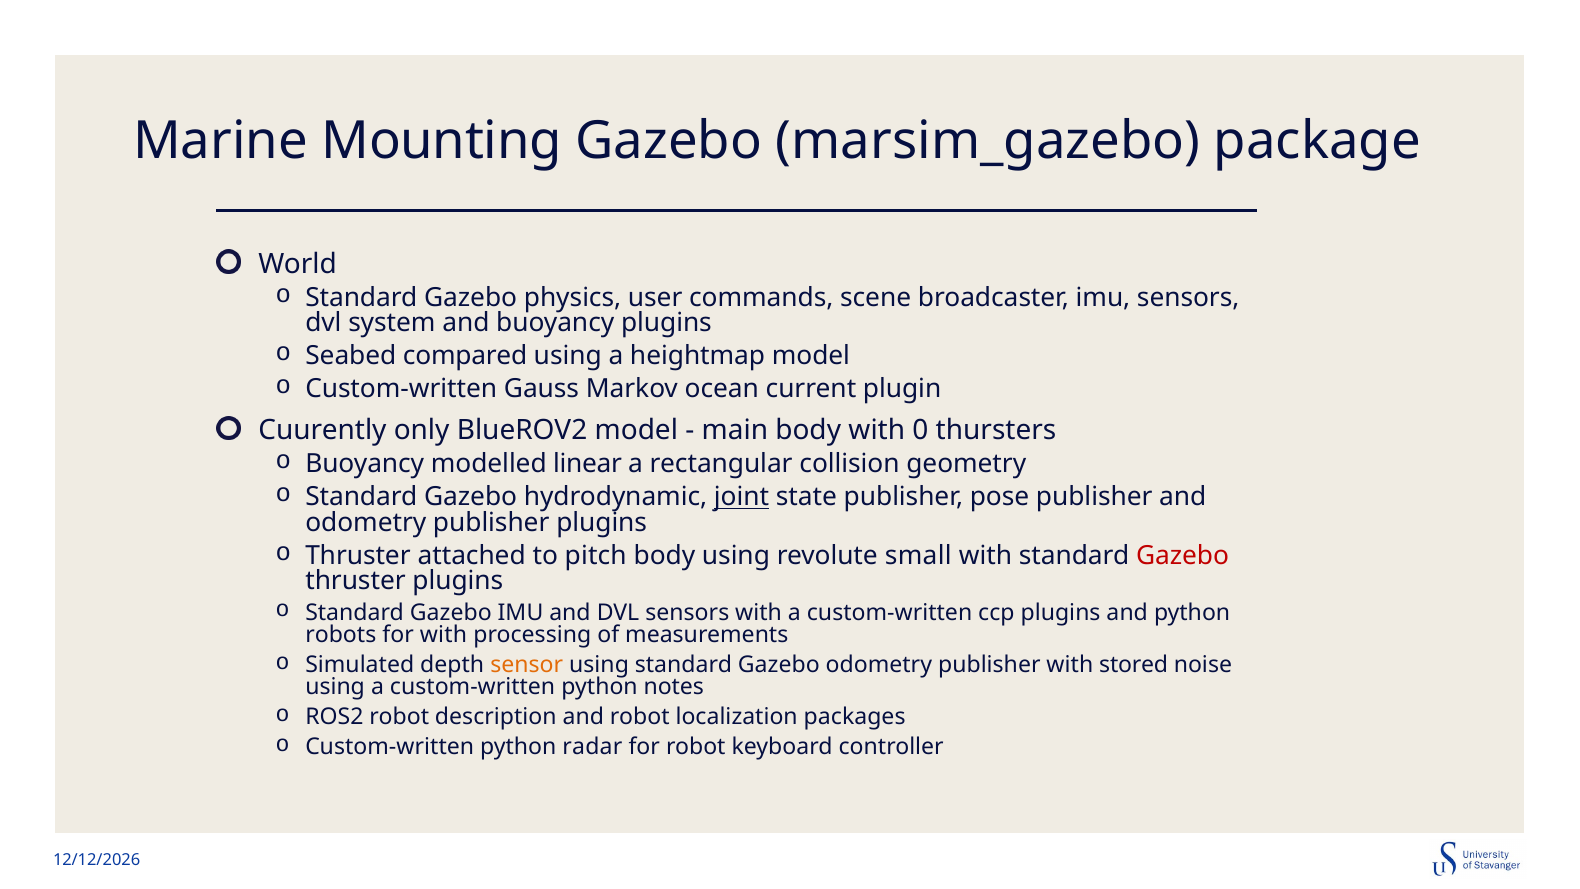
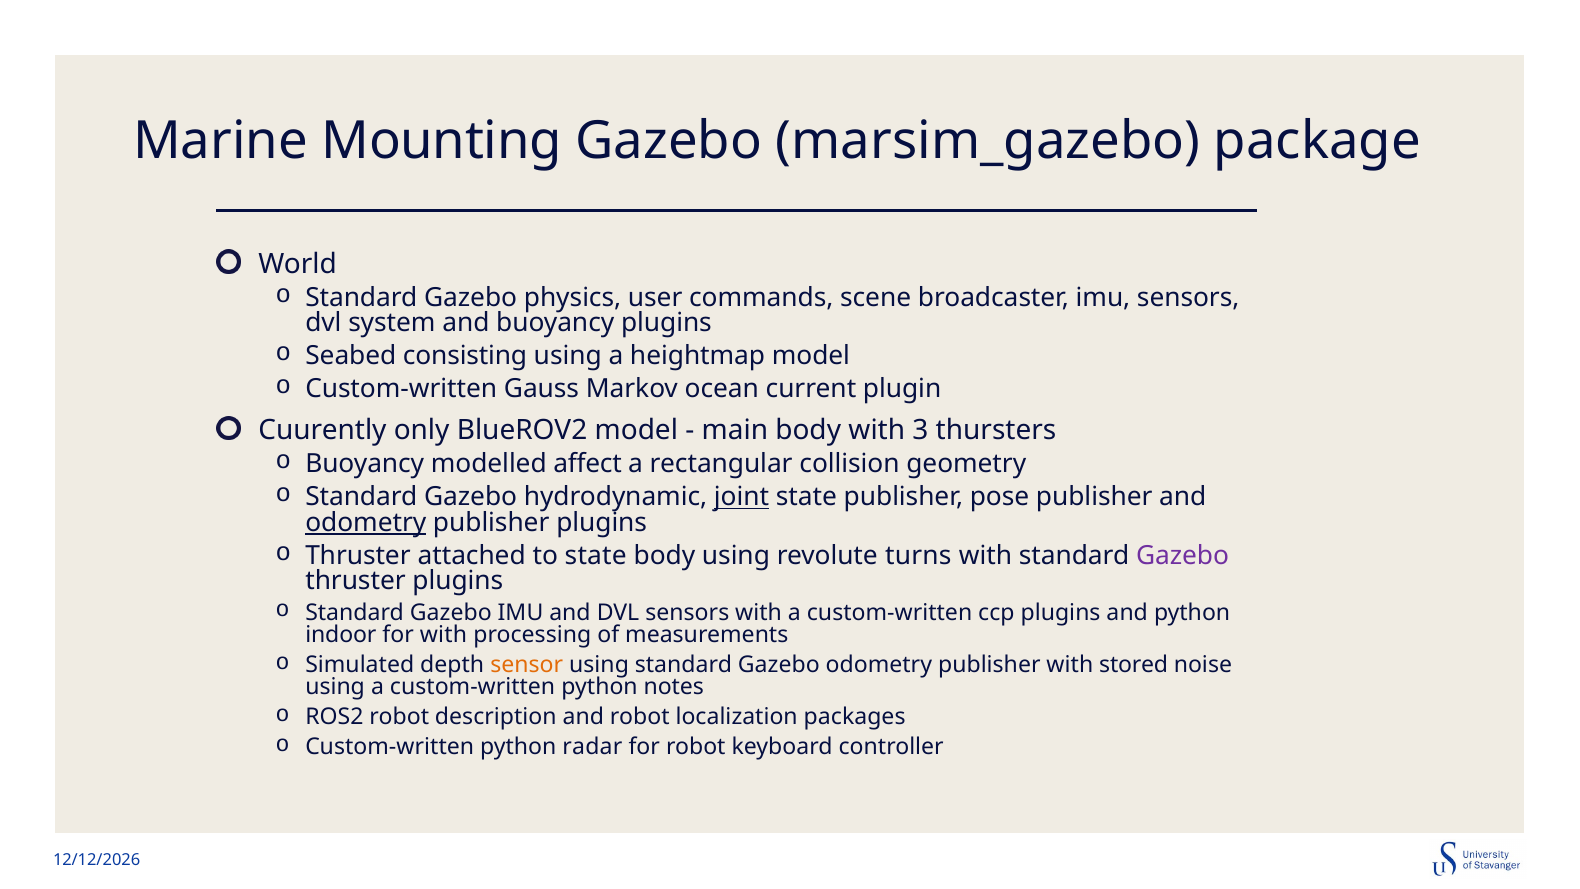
compared: compared -> consisting (465, 356)
0: 0 -> 3 (920, 430)
linear: linear -> affect (588, 464)
odometry underline: none -> present (366, 522)
to pitch: pitch -> state (596, 555)
small: small -> turns (918, 555)
Gazebo colour: red -> purple (1182, 555)
robots: robots -> indoor (341, 635)
